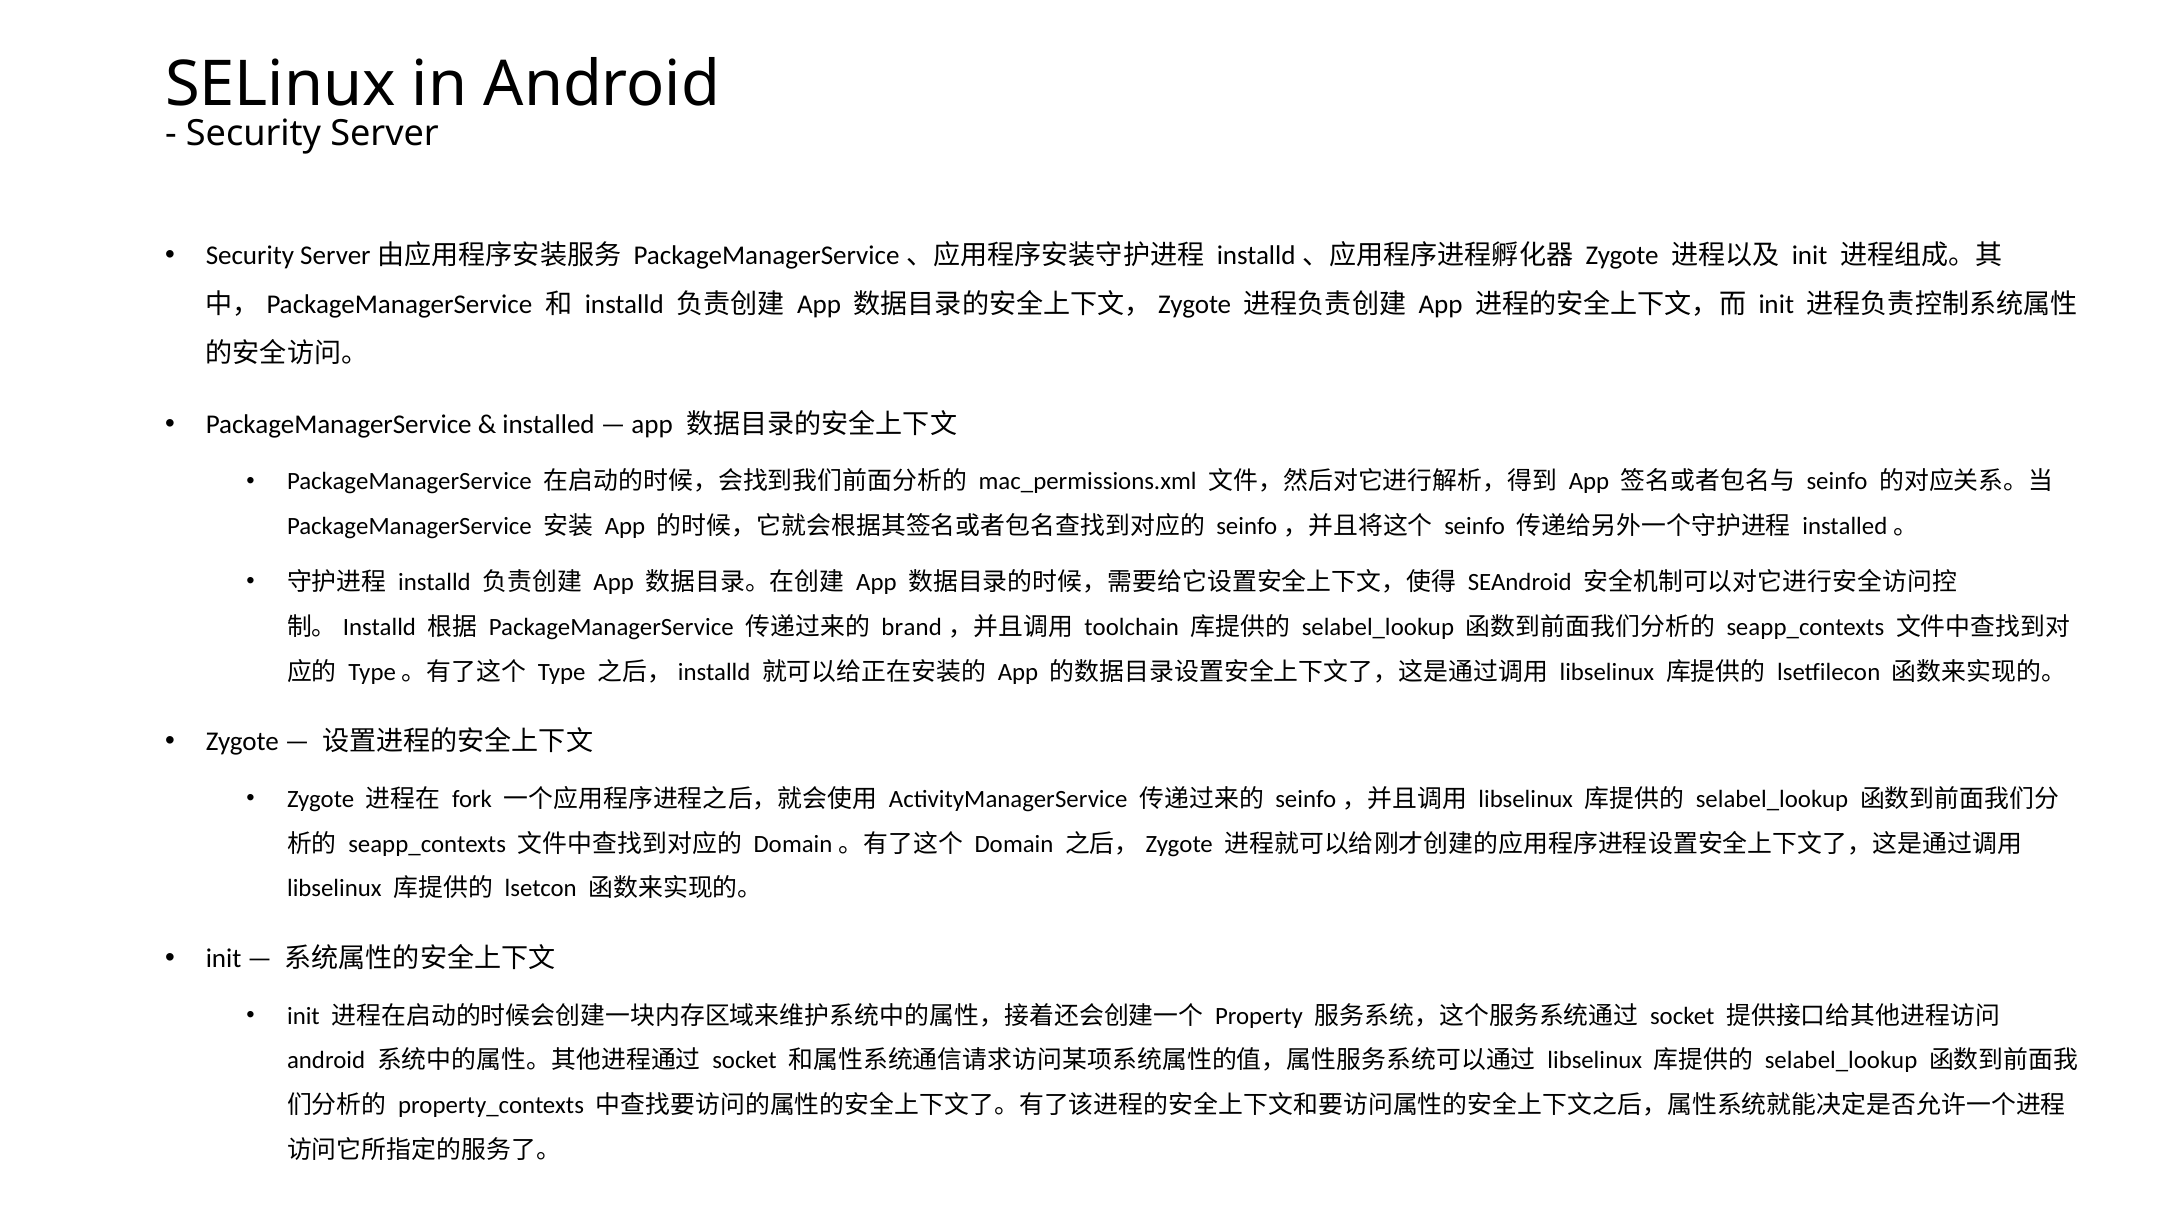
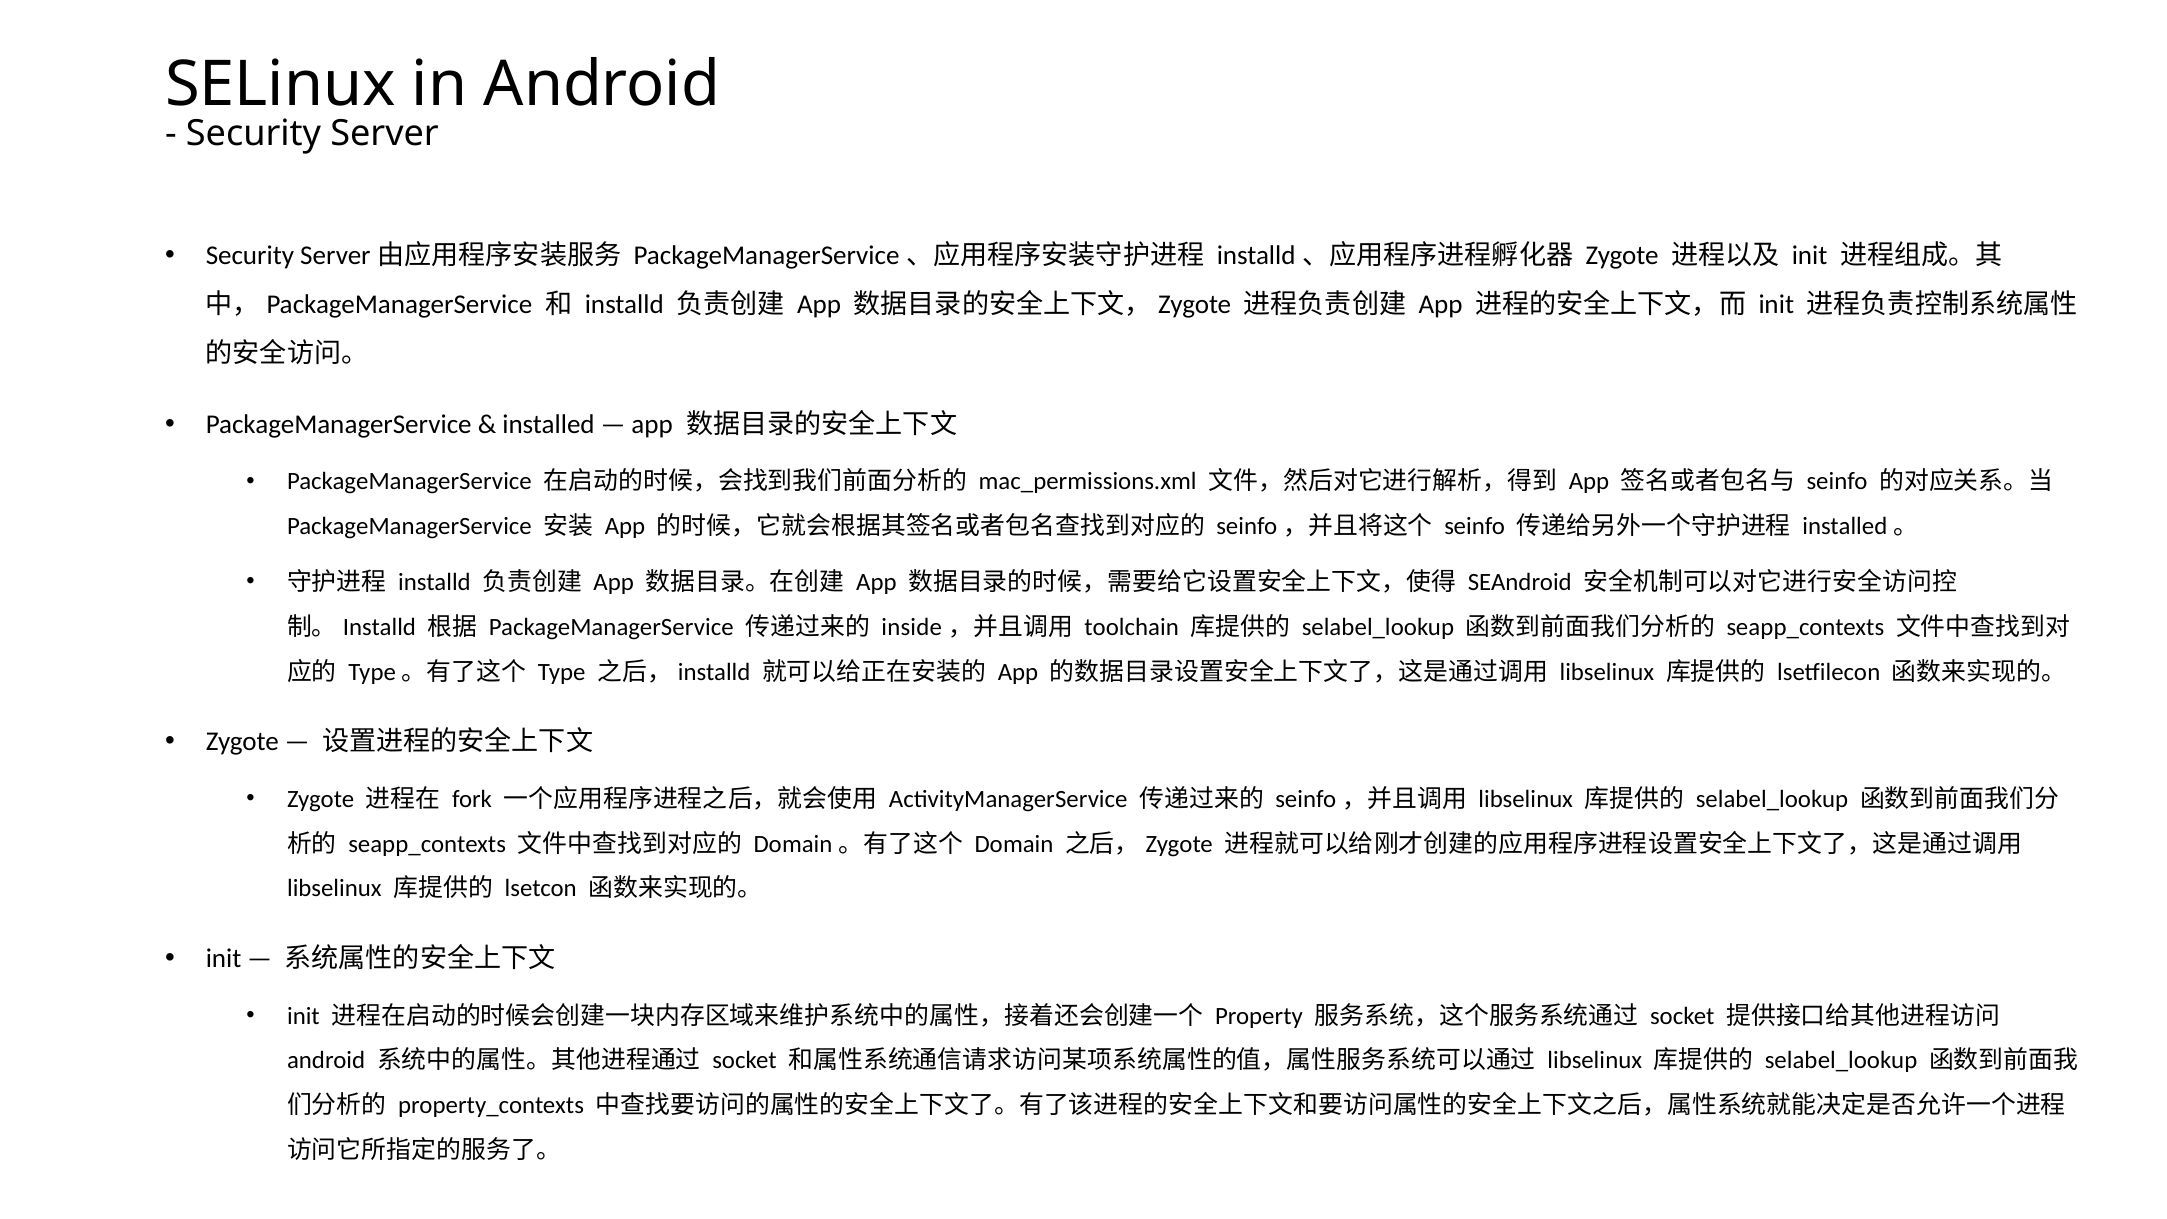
brand: brand -> inside (912, 627)
